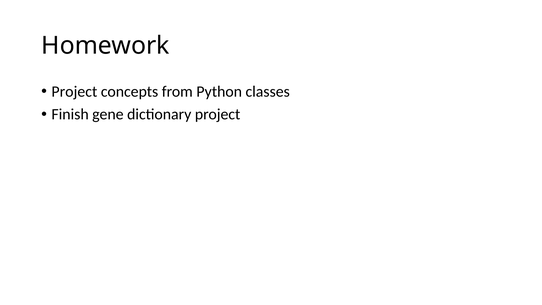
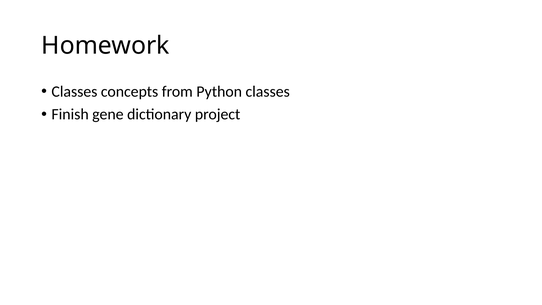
Project: Project -> Classes (74, 92)
